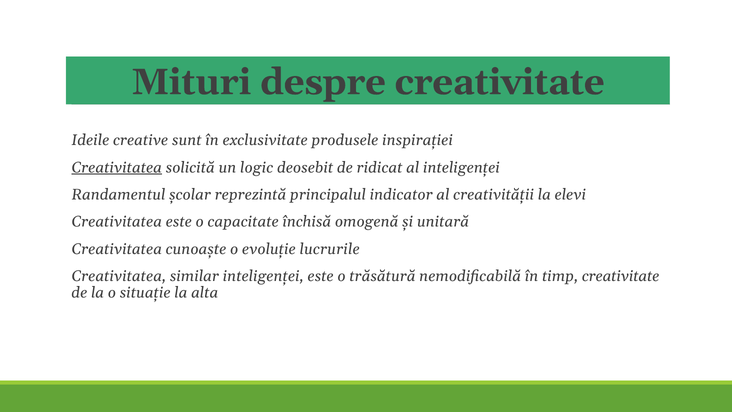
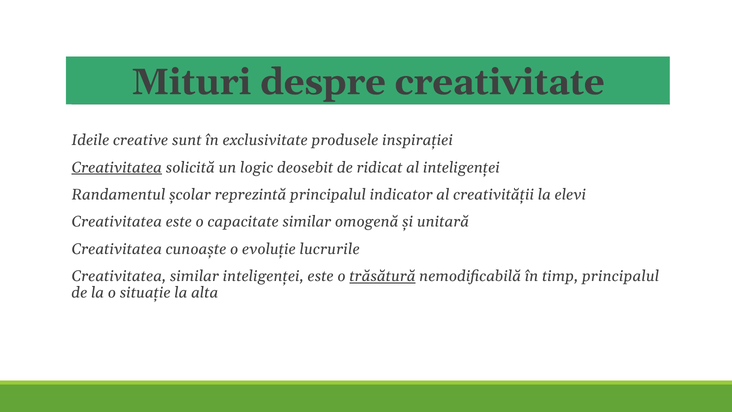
capacitate închisă: închisă -> similar (307, 222)
trăsătură underline: none -> present (382, 276)
timp creativitate: creativitate -> principalul (621, 276)
